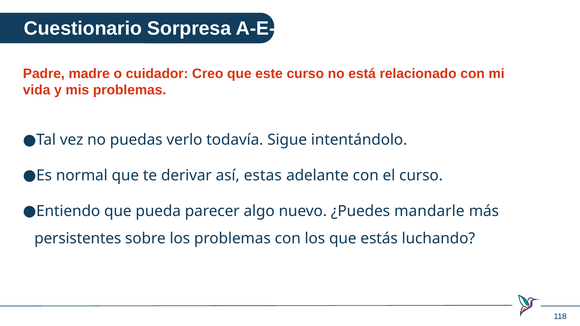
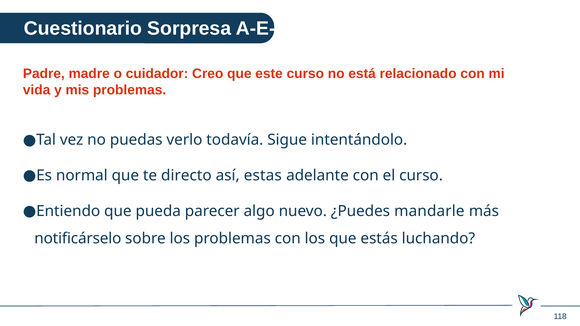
derivar: derivar -> directo (186, 176)
persistentes: persistentes -> notificárselo (78, 239)
